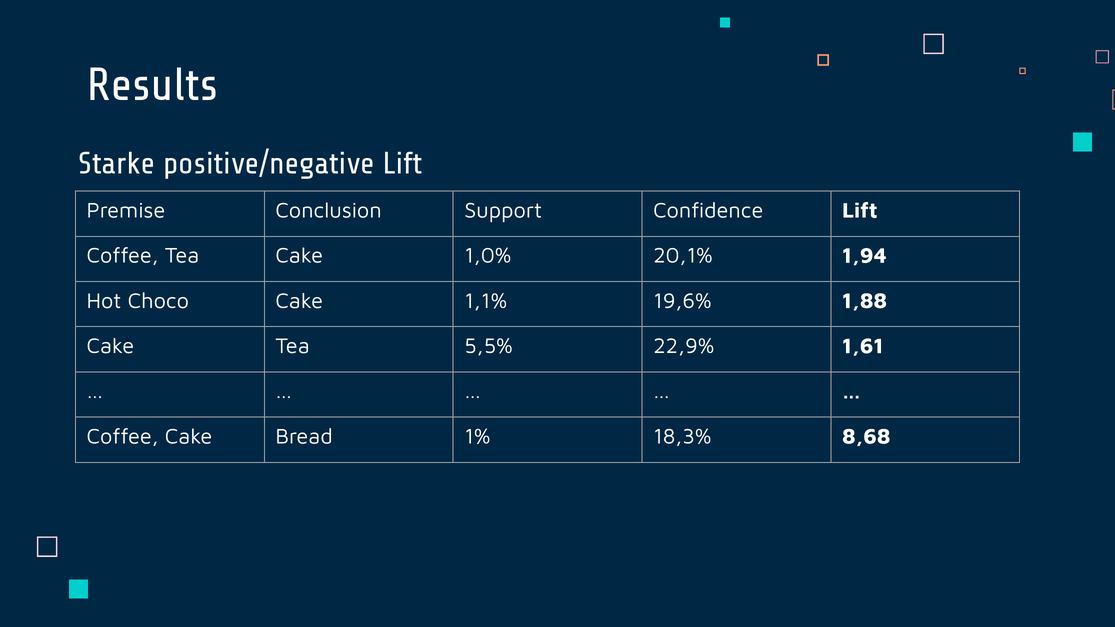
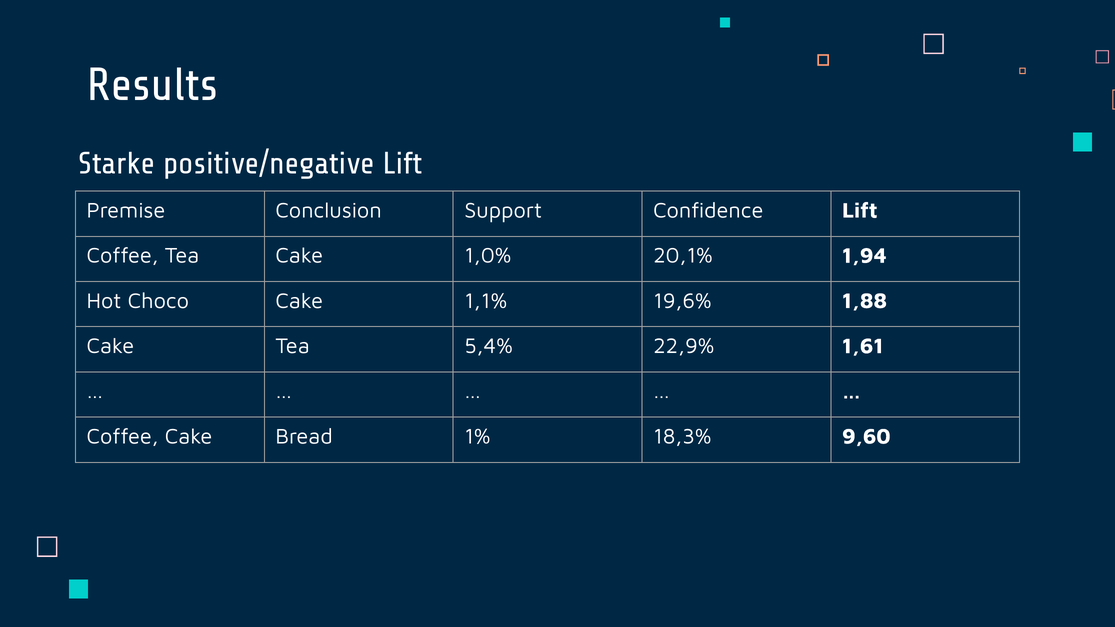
5,5%: 5,5% -> 5,4% (489, 346)
8,68: 8,68 -> 9,60 (866, 437)
